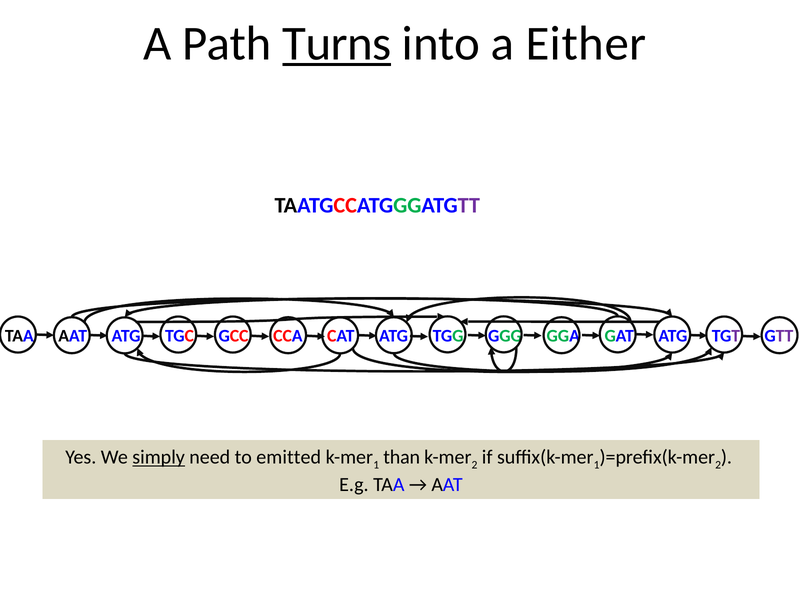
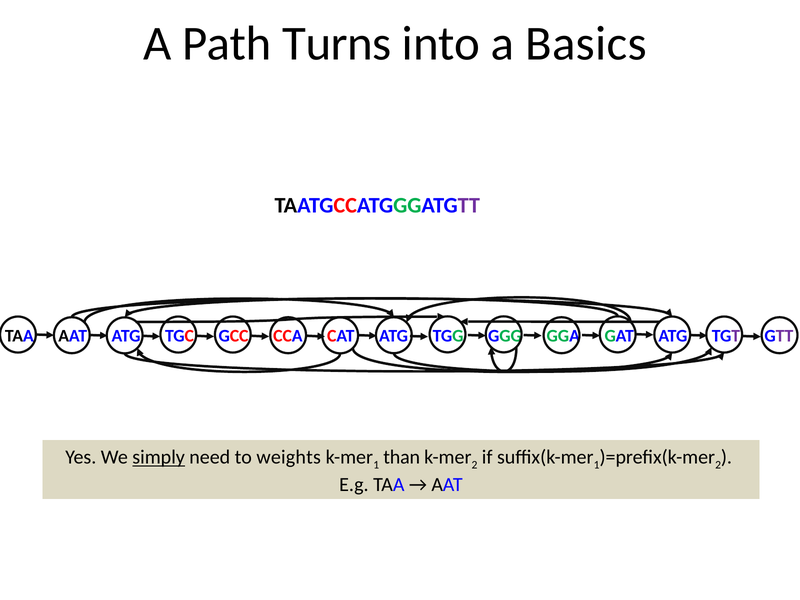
Turns underline: present -> none (337, 43)
Either: Either -> Basics (586, 43)
emitted: emitted -> weights (289, 457)
